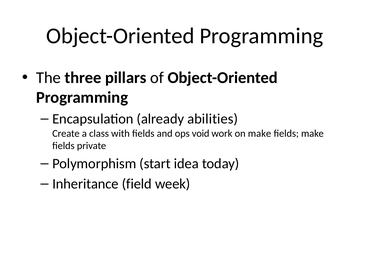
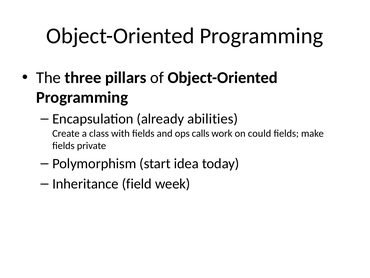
void: void -> calls (201, 133)
on make: make -> could (260, 133)
